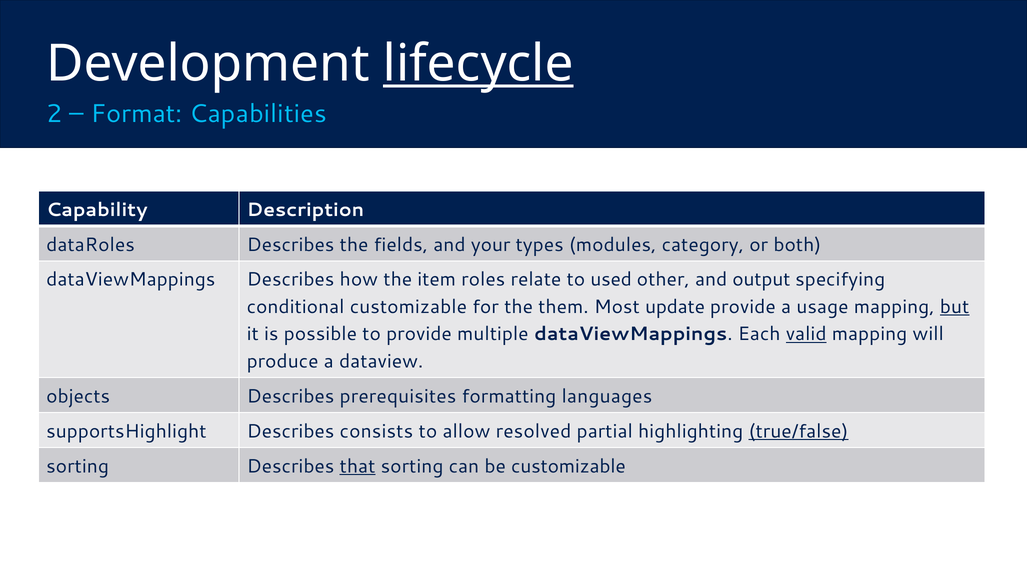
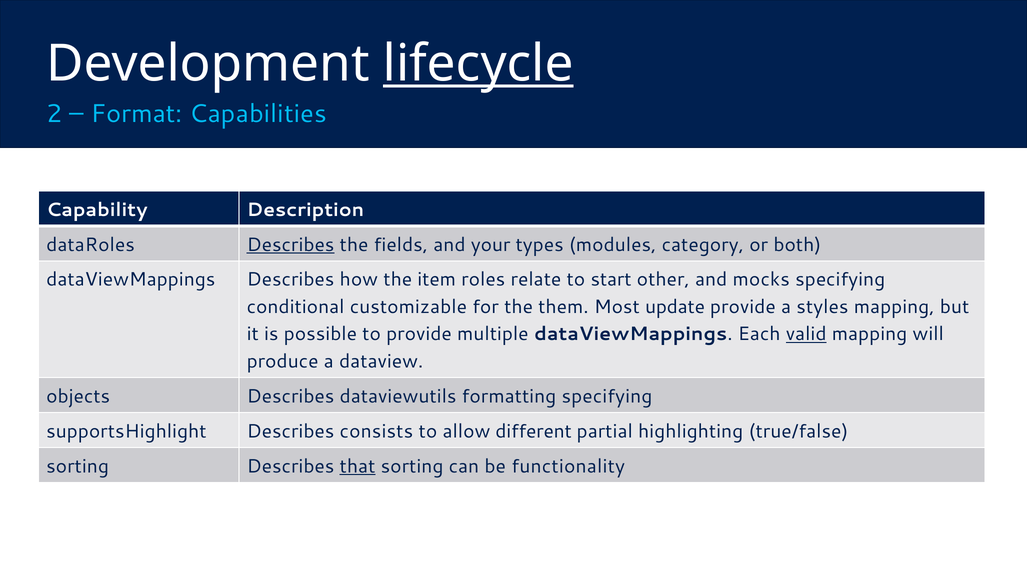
Describes underline: none -> present (291, 245)
used: used -> start (611, 279)
output: output -> mocks (761, 279)
usage: usage -> styles (822, 307)
but underline: present -> none (955, 307)
prerequisites: prerequisites -> dataviewutils (398, 396)
formatting languages: languages -> specifying (607, 396)
resolved: resolved -> different (534, 431)
true/false underline: present -> none (798, 431)
be customizable: customizable -> functionality (568, 466)
